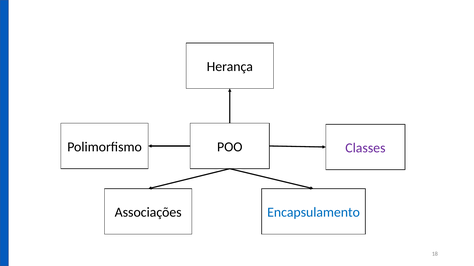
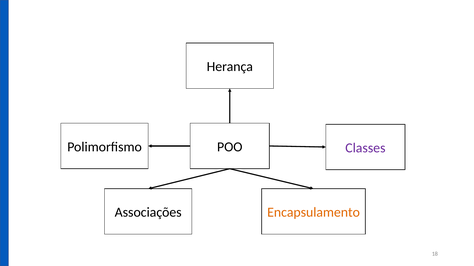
Encapsulamento colour: blue -> orange (314, 213)
